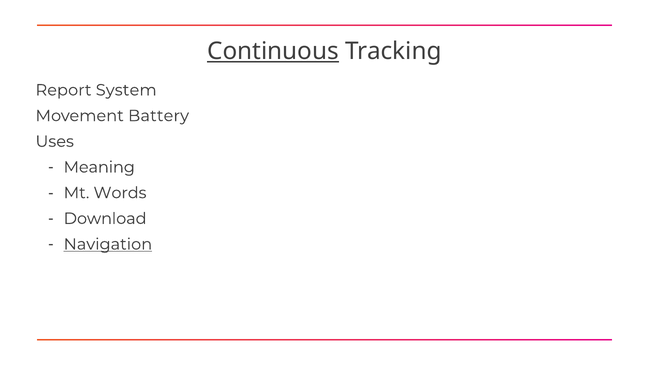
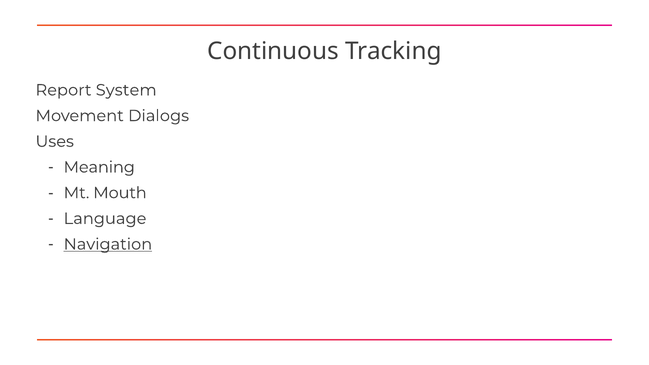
Continuous underline: present -> none (273, 51)
Battery: Battery -> Dialogs (159, 116)
Words: Words -> Mouth (120, 193)
Download: Download -> Language (105, 219)
